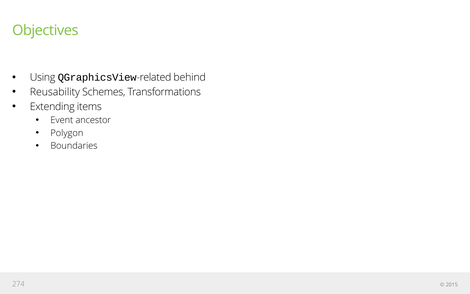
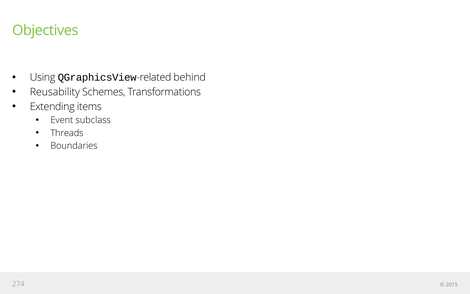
ancestor: ancestor -> subclass (93, 120)
Polygon: Polygon -> Threads (67, 133)
